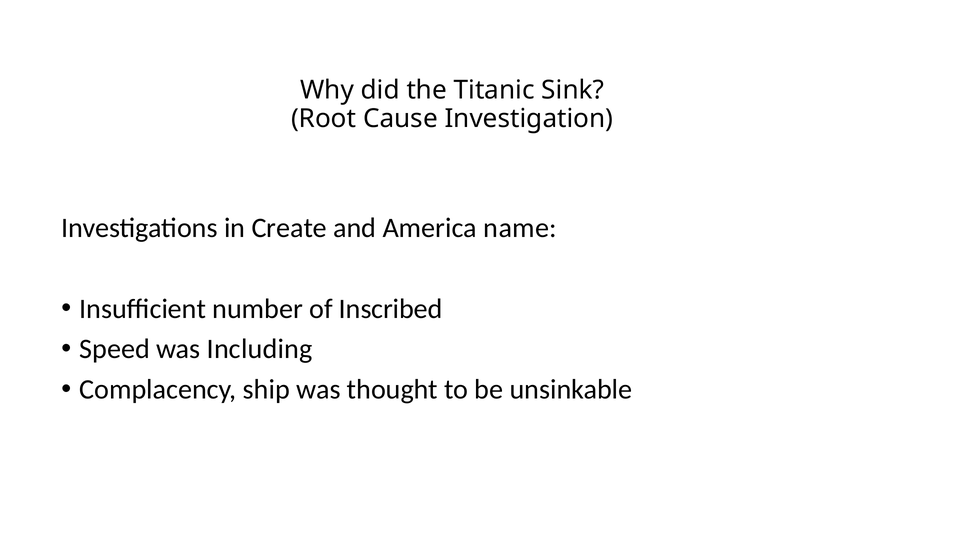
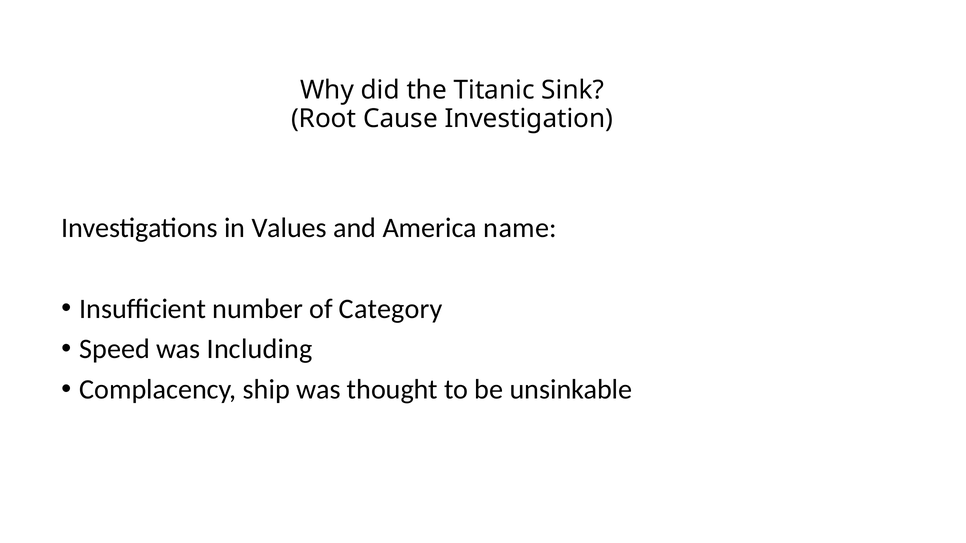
Create: Create -> Values (289, 228)
Inscribed: Inscribed -> Category (391, 309)
